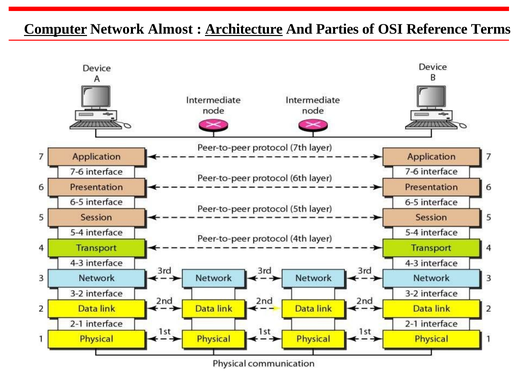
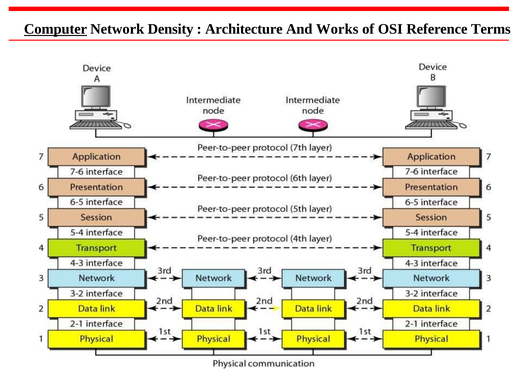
Almost: Almost -> Density (171, 29)
Architecture underline: present -> none (244, 29)
Parties: Parties -> Works (337, 29)
